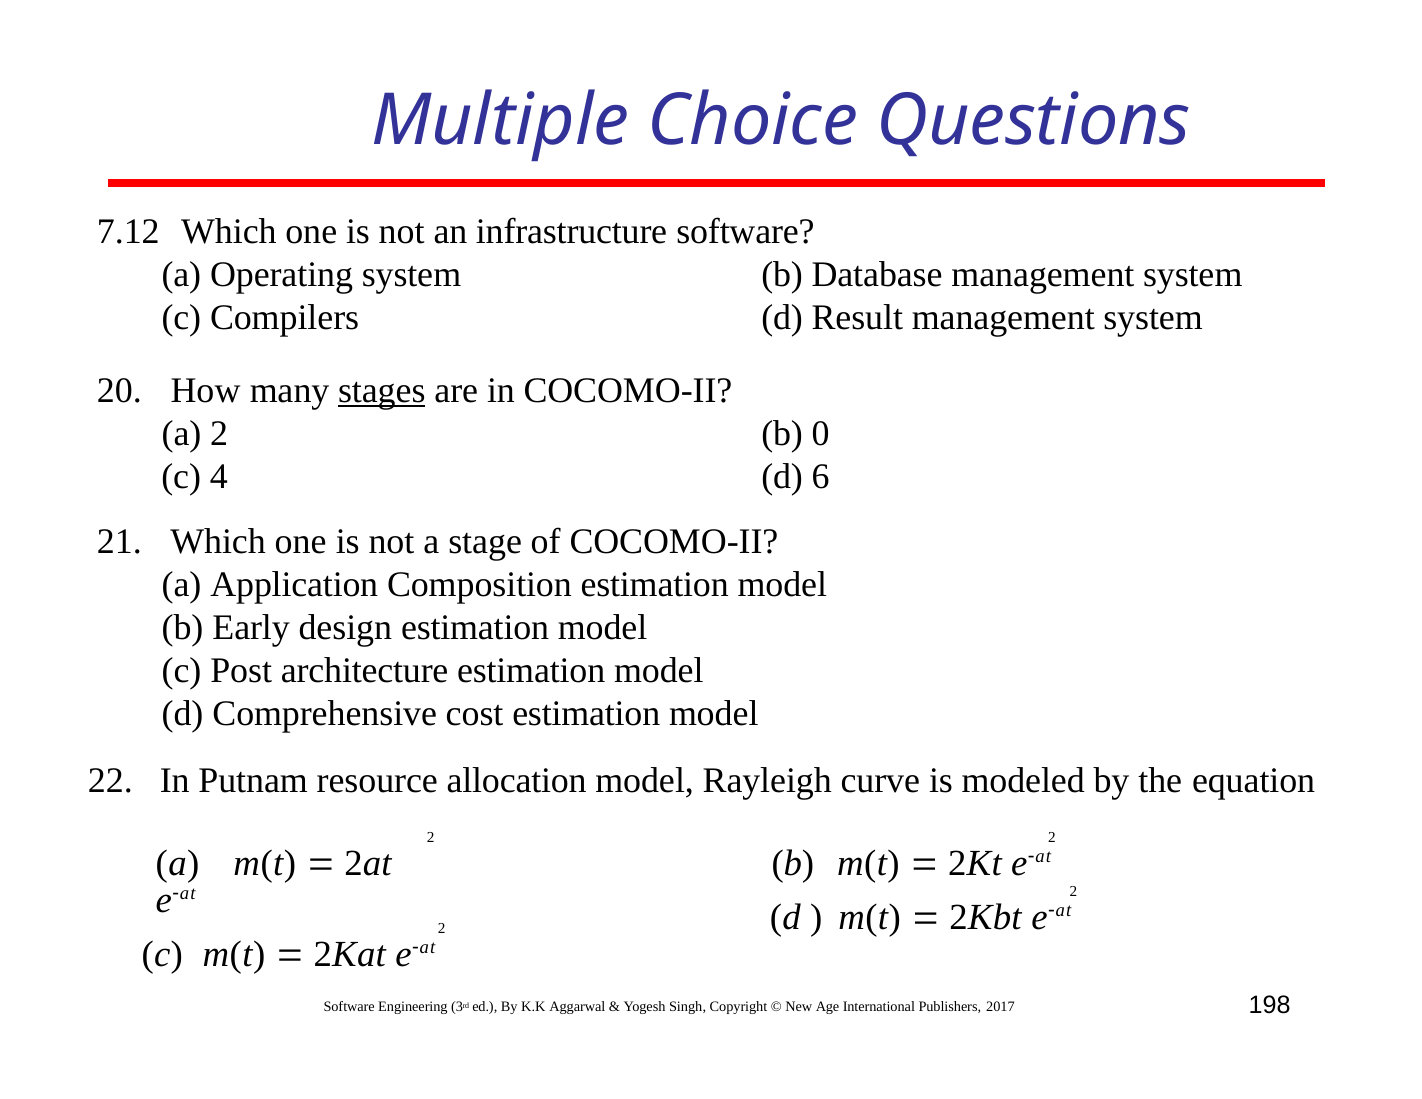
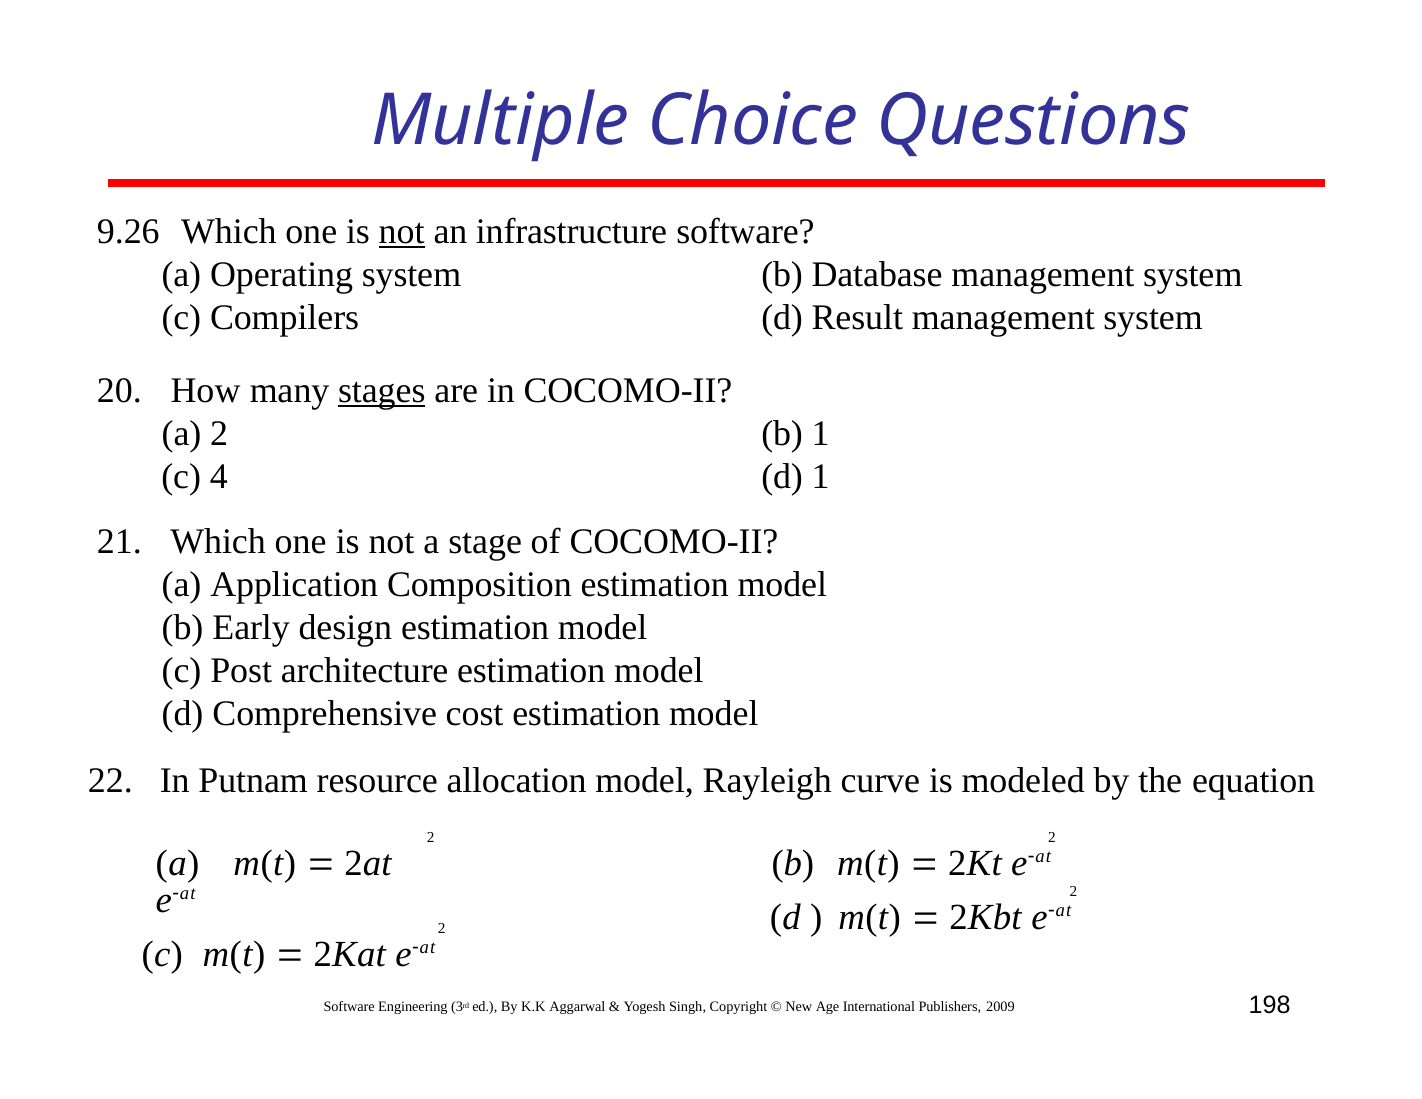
7.12: 7.12 -> 9.26 (128, 231)
not underline: none -> present (402, 231)
b 0: 0 -> 1 (821, 434)
d 6: 6 -> 1 (821, 477)
2017: 2017 -> 2009 (1000, 1007)
